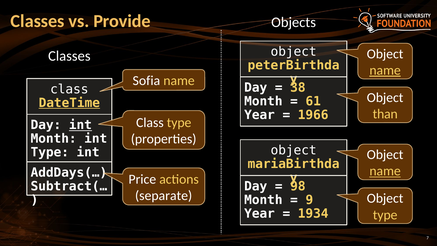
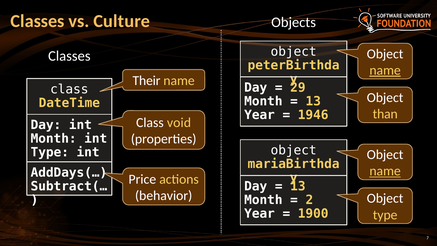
Provide: Provide -> Culture (122, 21)
Sofia: Sofia -> Their (147, 81)
38: 38 -> 29 (298, 88)
61: 61 -> 13 (313, 101)
DateTime underline: present -> none (69, 103)
1966: 1966 -> 1946 (313, 115)
Class type: type -> void (179, 123)
int underline: present -> none (80, 125)
98: 98 -> 13 (298, 186)
separate: separate -> behavior (164, 195)
9: 9 -> 2 (309, 200)
1934: 1934 -> 1900 (313, 214)
